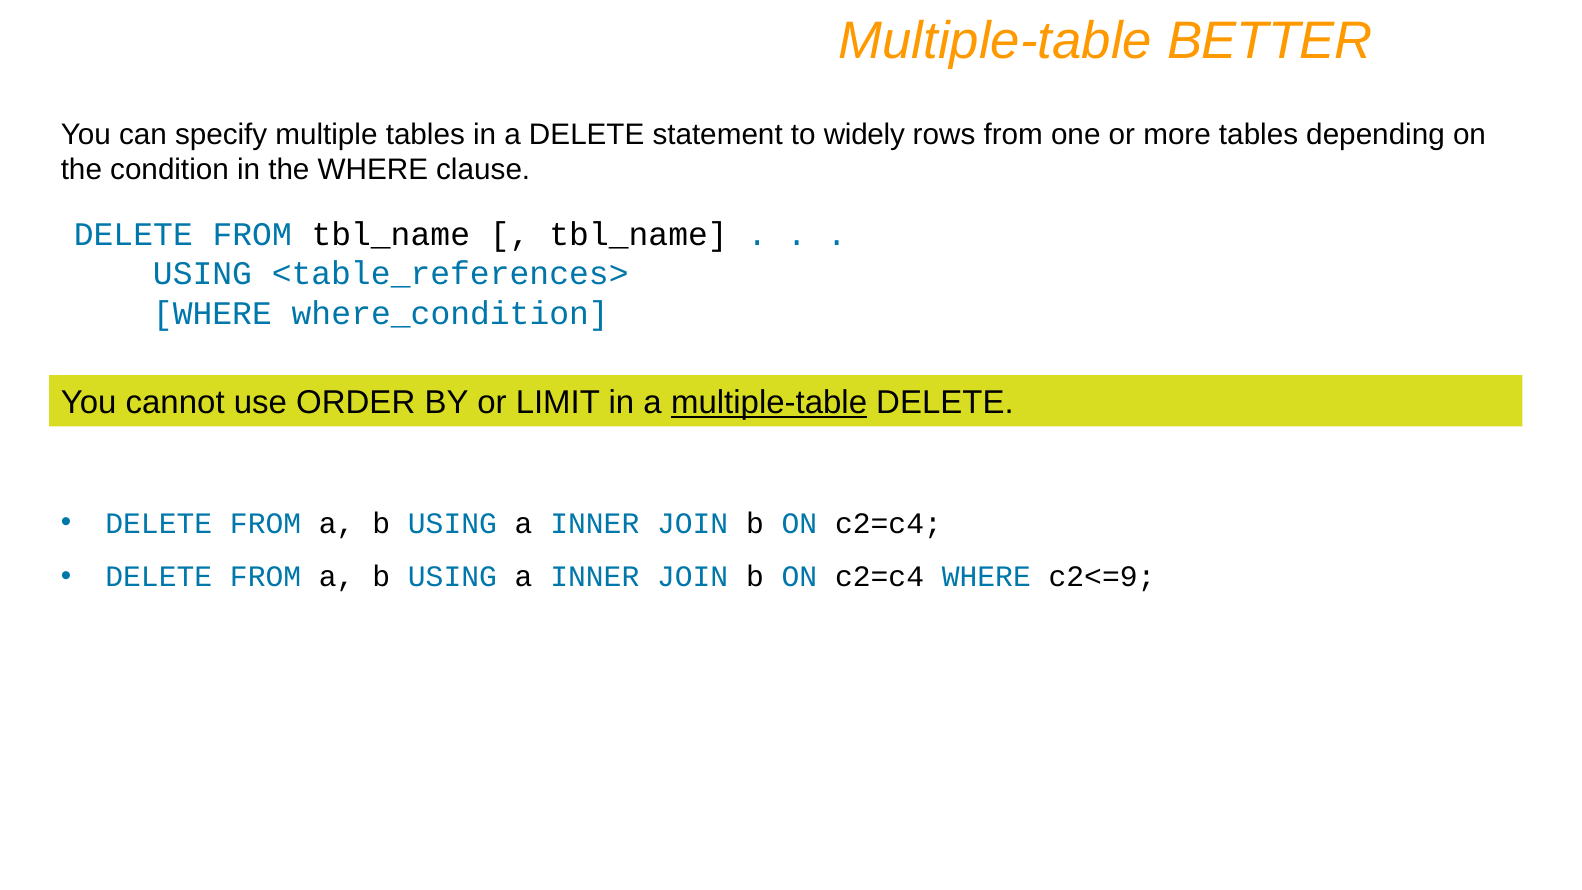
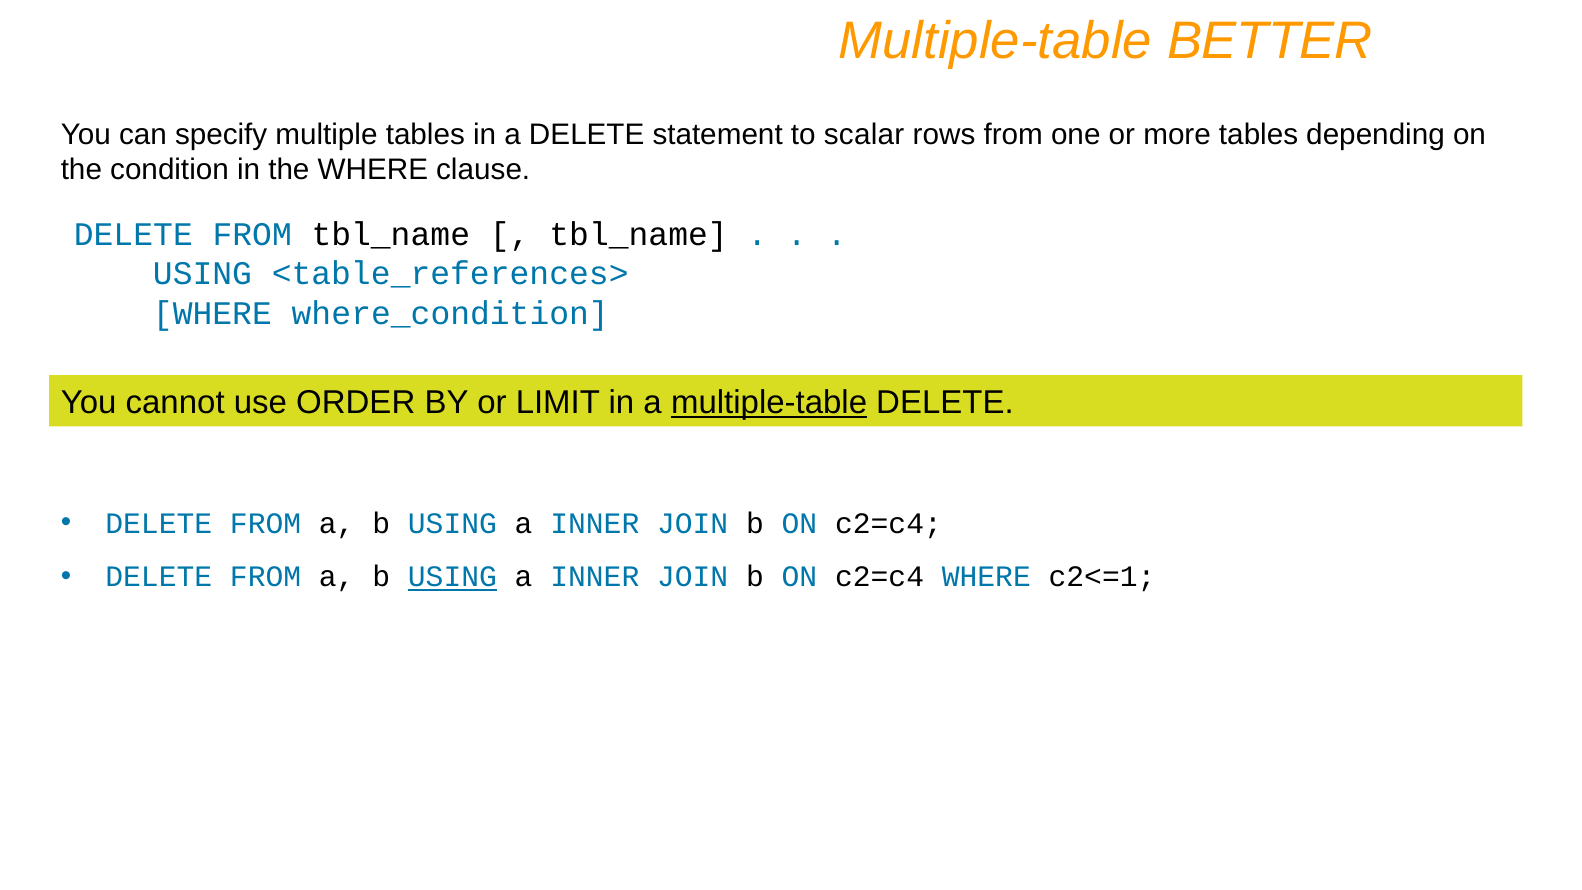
widely: widely -> scalar (864, 134)
USING underline: none -> present (452, 577)
c2<=9: c2<=9 -> c2<=1 (1102, 577)
